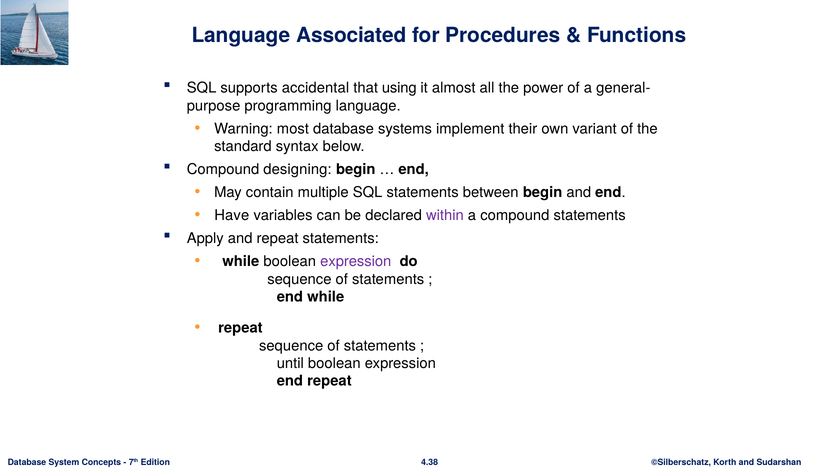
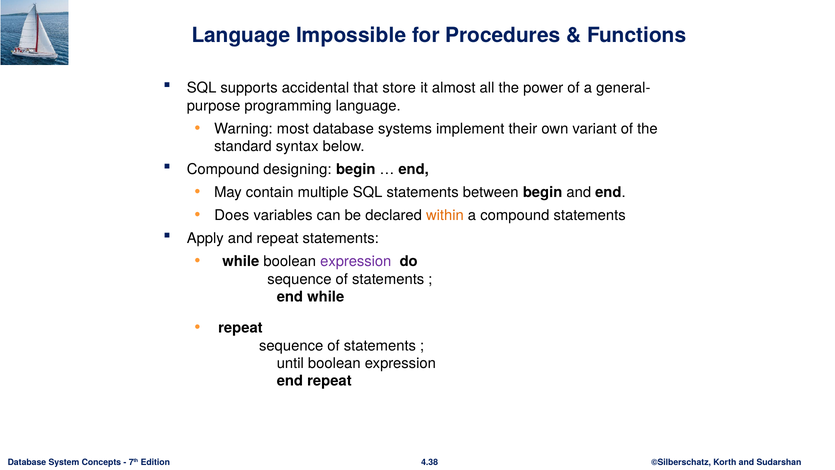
Associated: Associated -> Impossible (351, 36)
using: using -> store (399, 88)
Have: Have -> Does (232, 215)
within colour: purple -> orange (445, 215)
